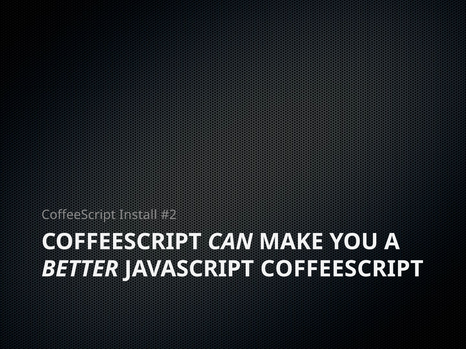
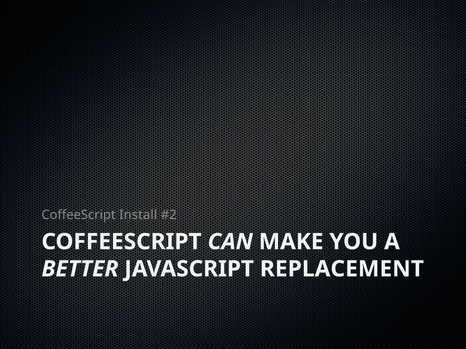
JAVASCRIPT COFFEESCRIPT: COFFEESCRIPT -> REPLACEMENT (342, 269)
